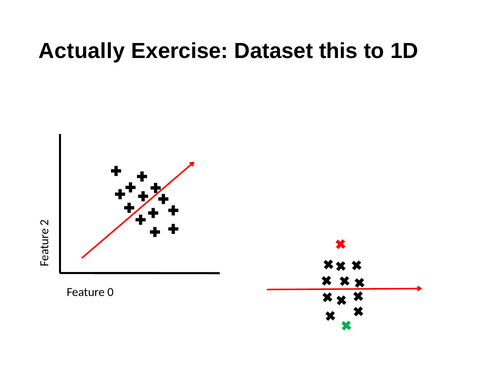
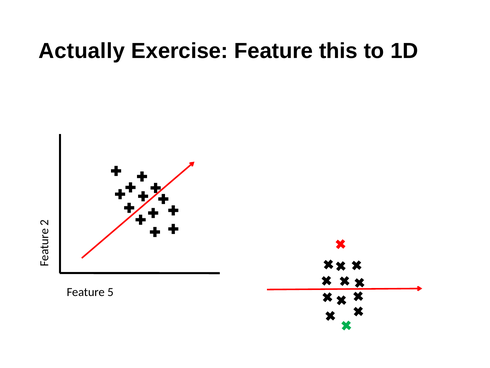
Exercise Dataset: Dataset -> Feature (274, 51)
0: 0 -> 5 (110, 292)
